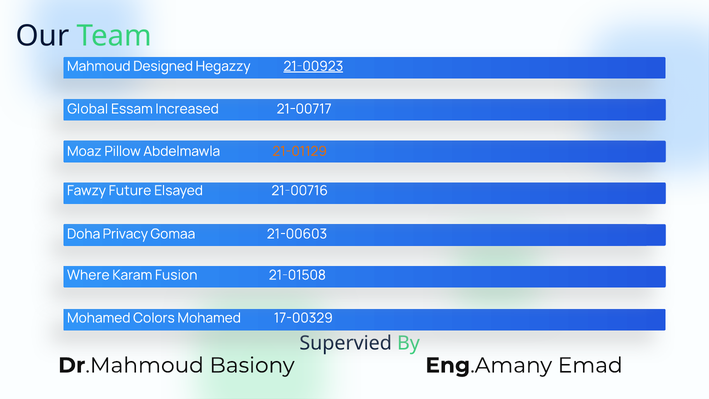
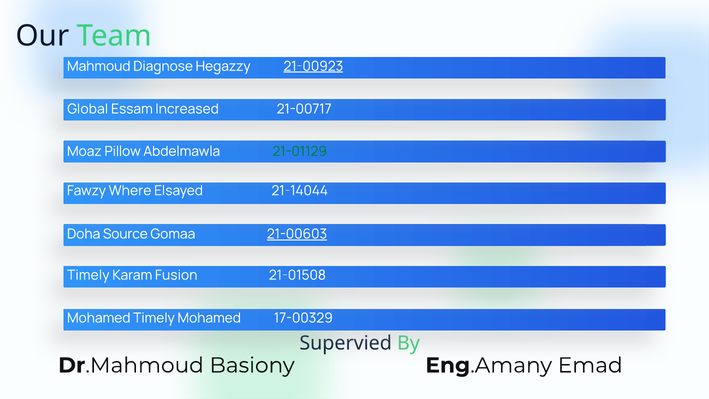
Designed: Designed -> Diagnose (163, 66)
21-01129 colour: orange -> green (300, 151)
Future: Future -> Where (130, 191)
21-00716: 21-00716 -> 21-14044 (300, 191)
Privacy: Privacy -> Source (125, 234)
21-00603 underline: none -> present (297, 234)
Where: Where -> Timely (88, 275)
Mohamed Colors: Colors -> Timely (154, 318)
